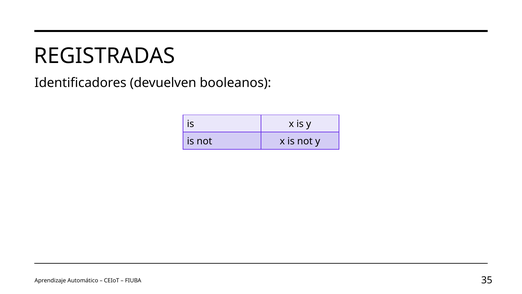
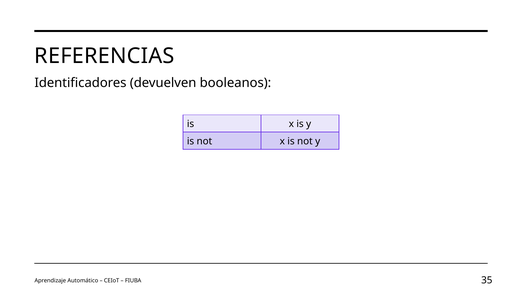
REGISTRADAS: REGISTRADAS -> REFERENCIAS (104, 56)
